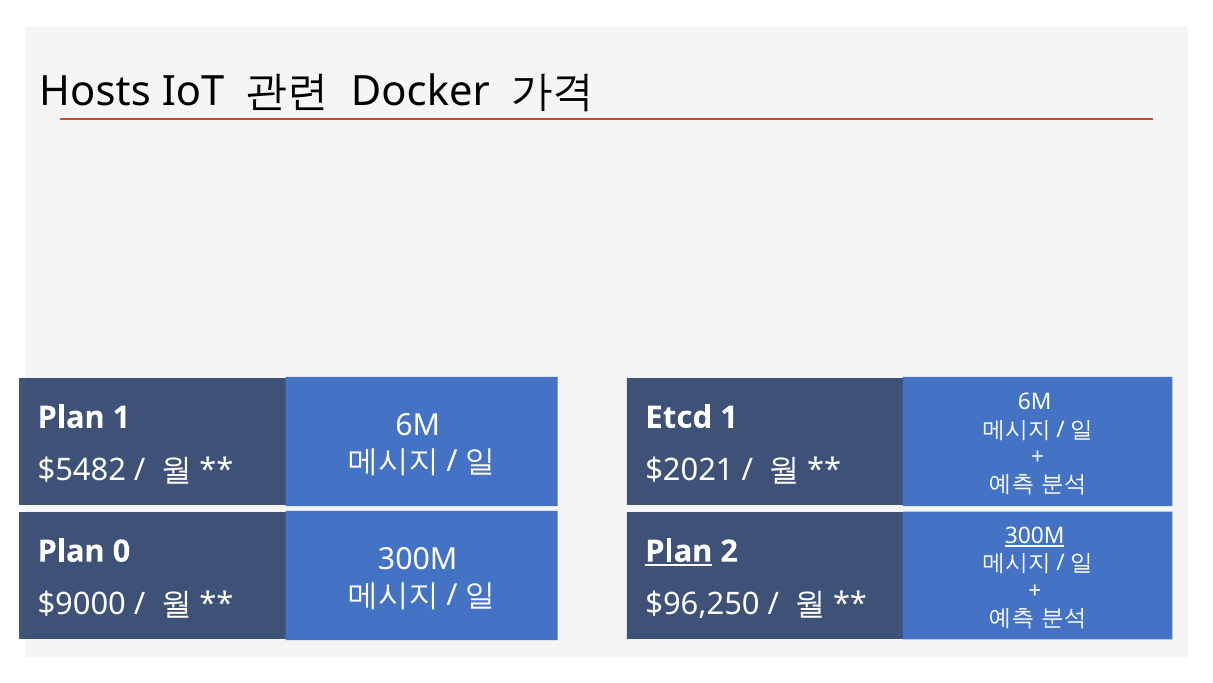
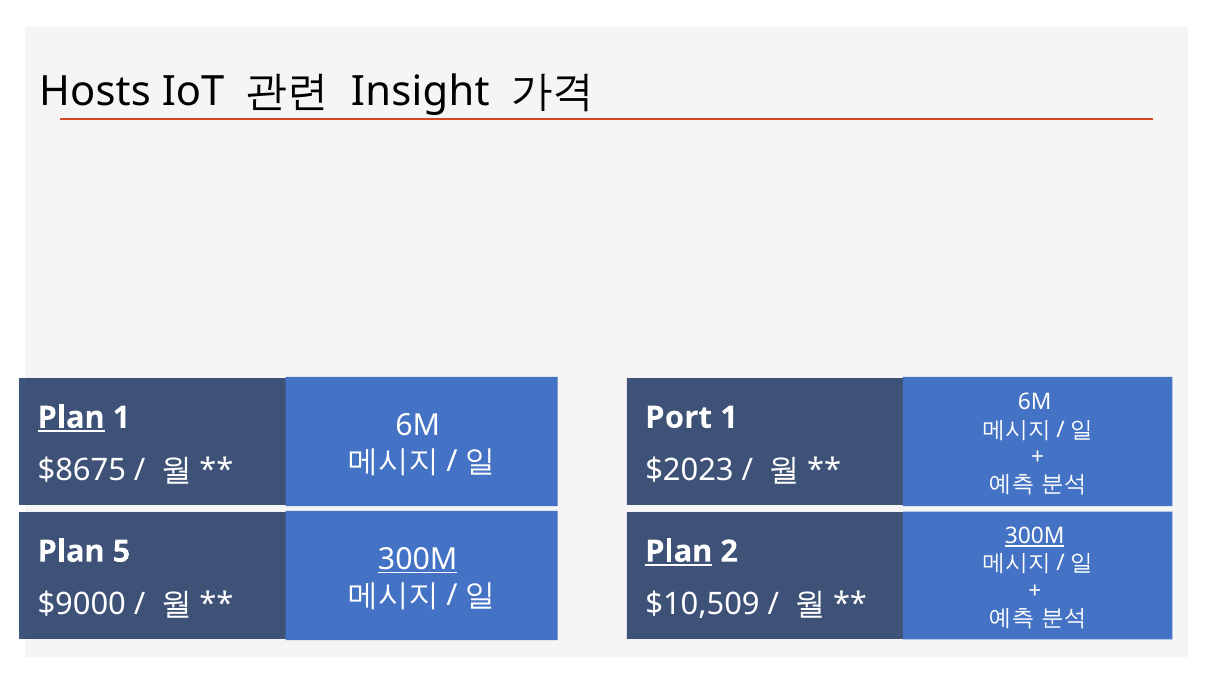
Docker: Docker -> Insight (420, 92)
Plan underline: none -> present (71, 417)
Etcd: Etcd -> Port (679, 417)
$5482: $5482 -> $8675 (82, 469)
$2021: $2021 -> $2023 (689, 469)
0: 0 -> 5 (121, 551)
300M underline: none -> present (418, 559)
$96,250: $96,250 -> $10,509 (703, 603)
